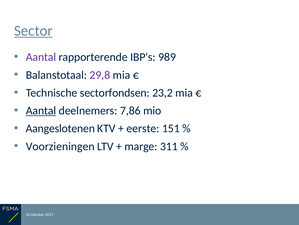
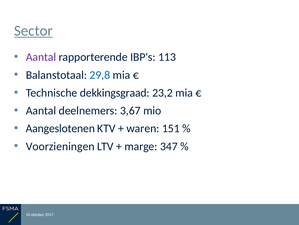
989: 989 -> 113 (167, 57)
29,8 colour: purple -> blue (100, 75)
sectorfondsen: sectorfondsen -> dekkingsgraad (115, 93)
Aantal underline: present -> none (41, 110)
7,86: 7,86 -> 3,67 (130, 110)
eerste: eerste -> waren (143, 128)
311: 311 -> 347 (169, 146)
